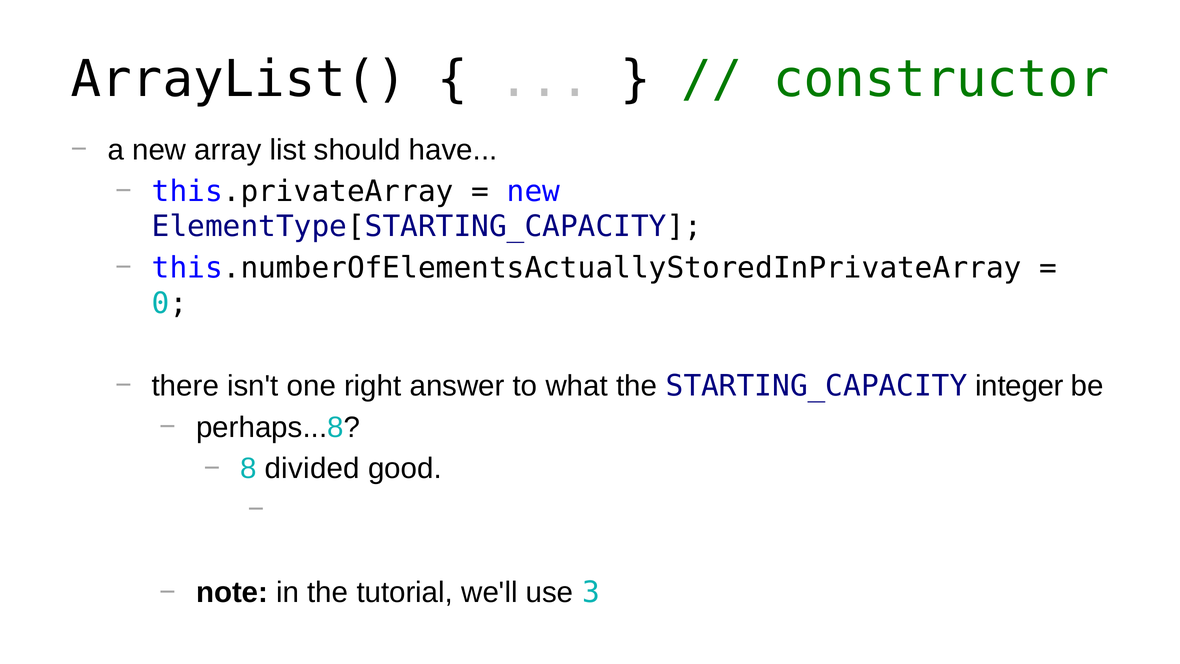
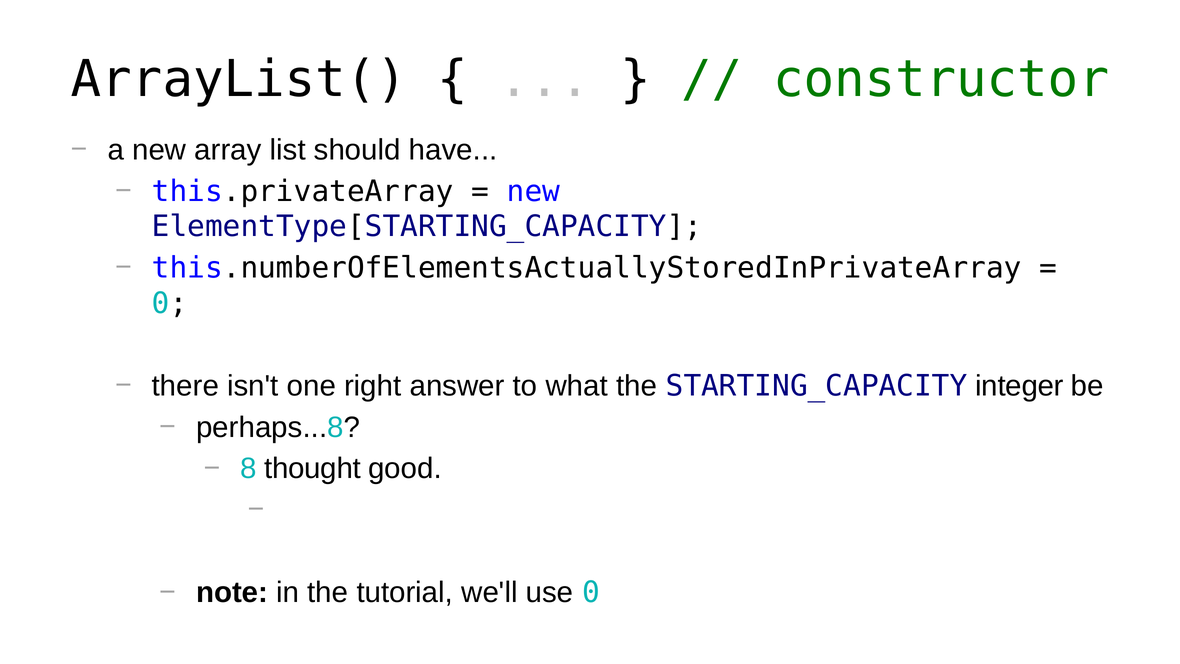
divided: divided -> thought (313, 469)
use 3: 3 -> 0 (591, 592)
